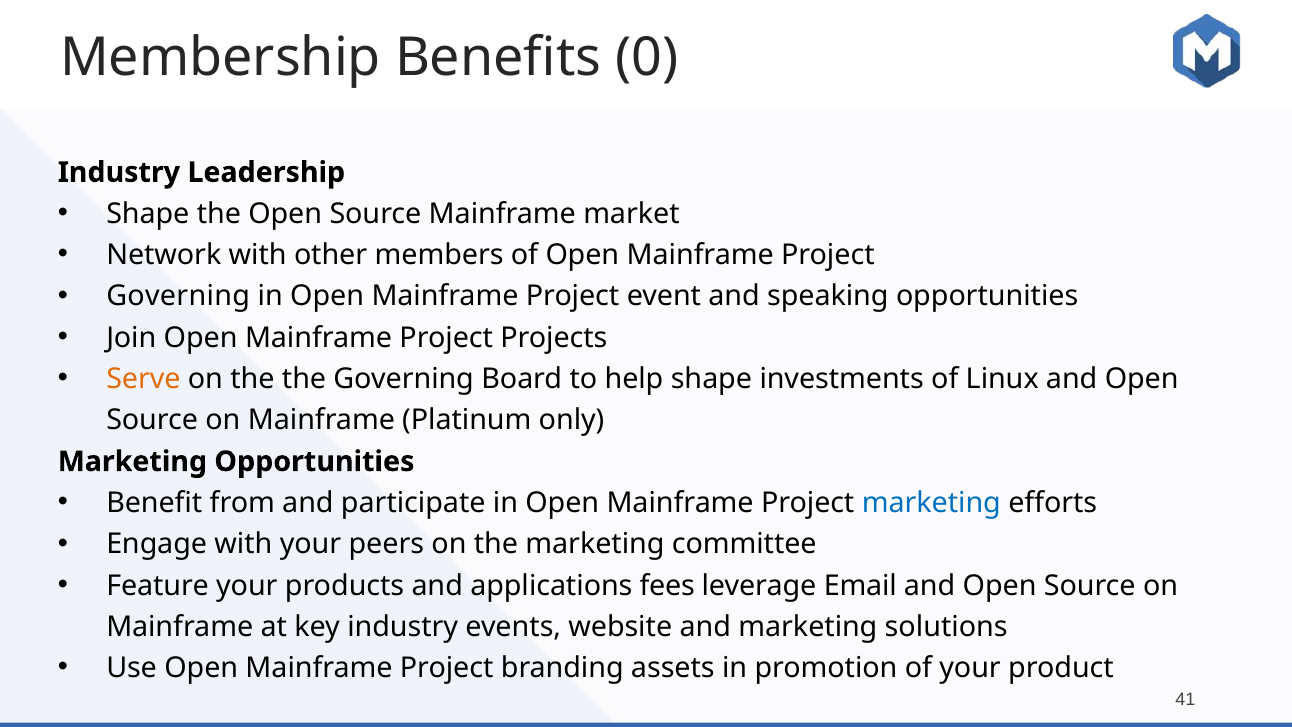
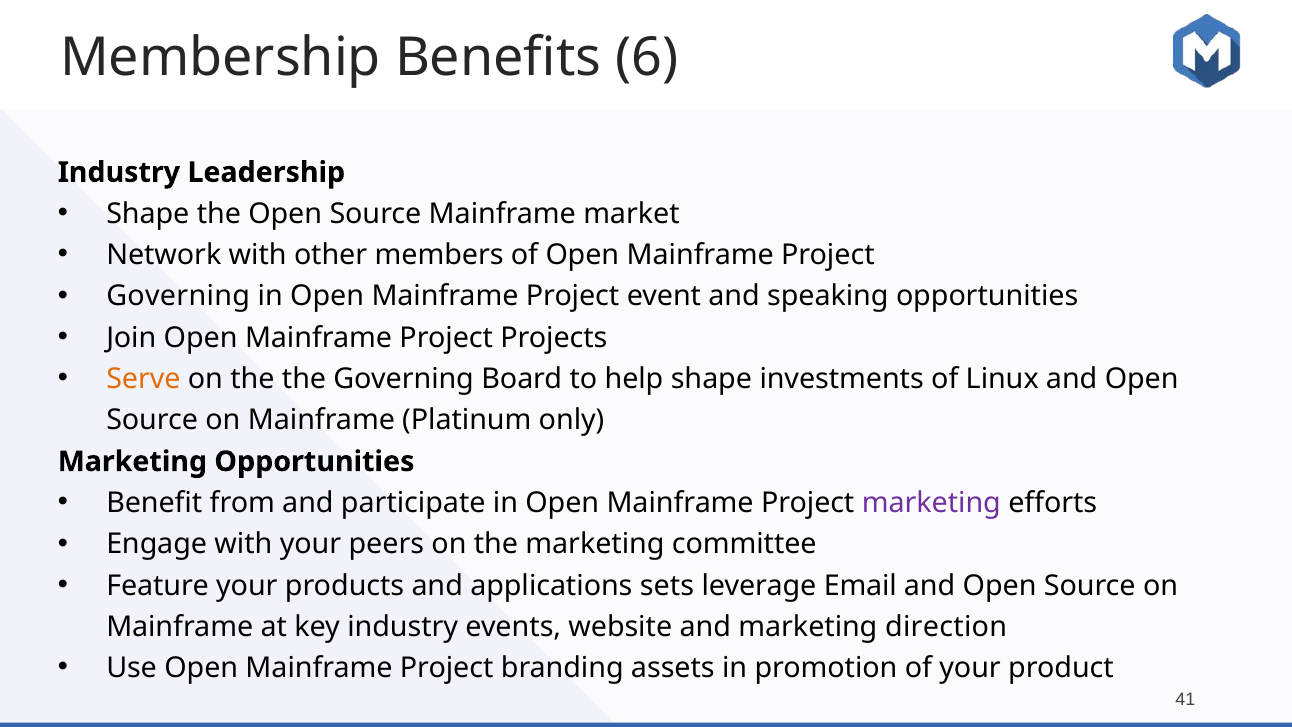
0: 0 -> 6 (647, 58)
marketing colour: blue -> purple (931, 503)
fees: fees -> sets (667, 585)
solutions: solutions -> direction (946, 627)
